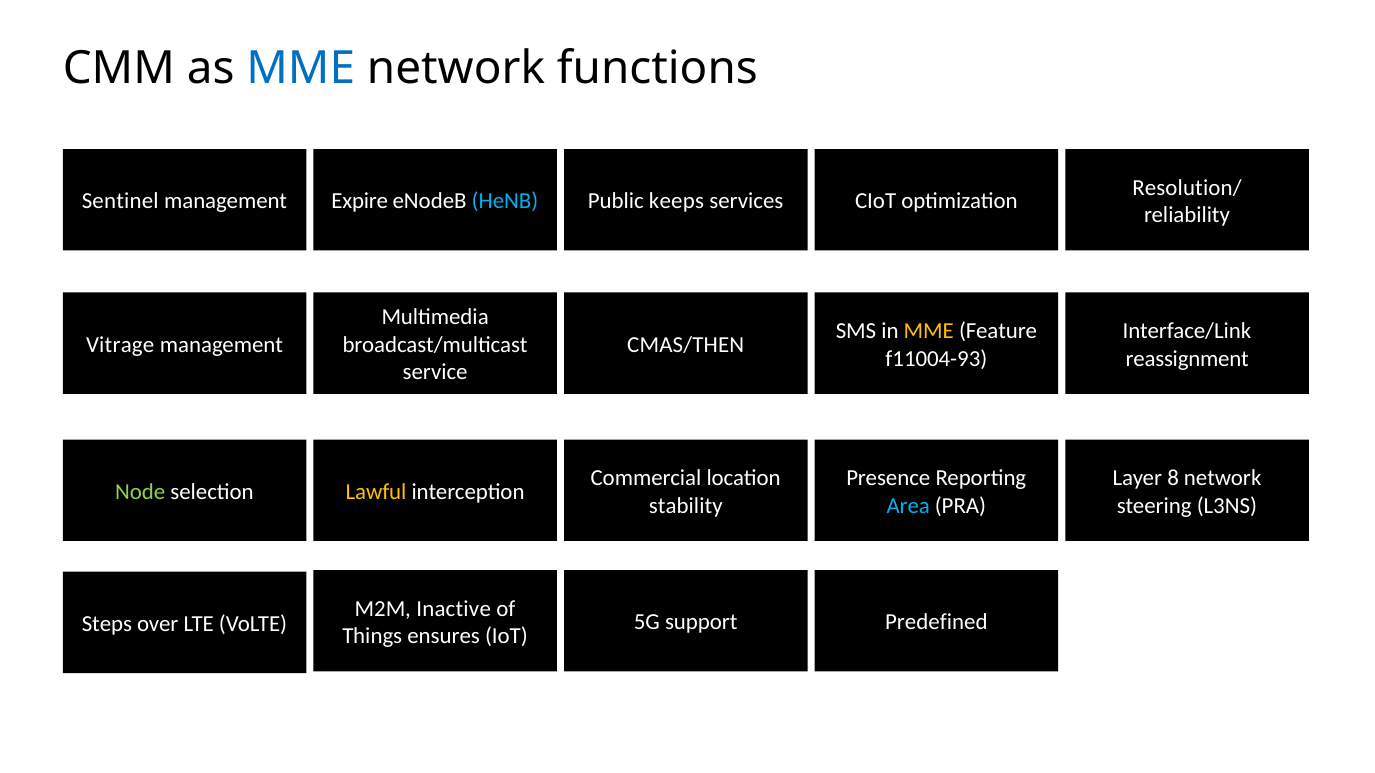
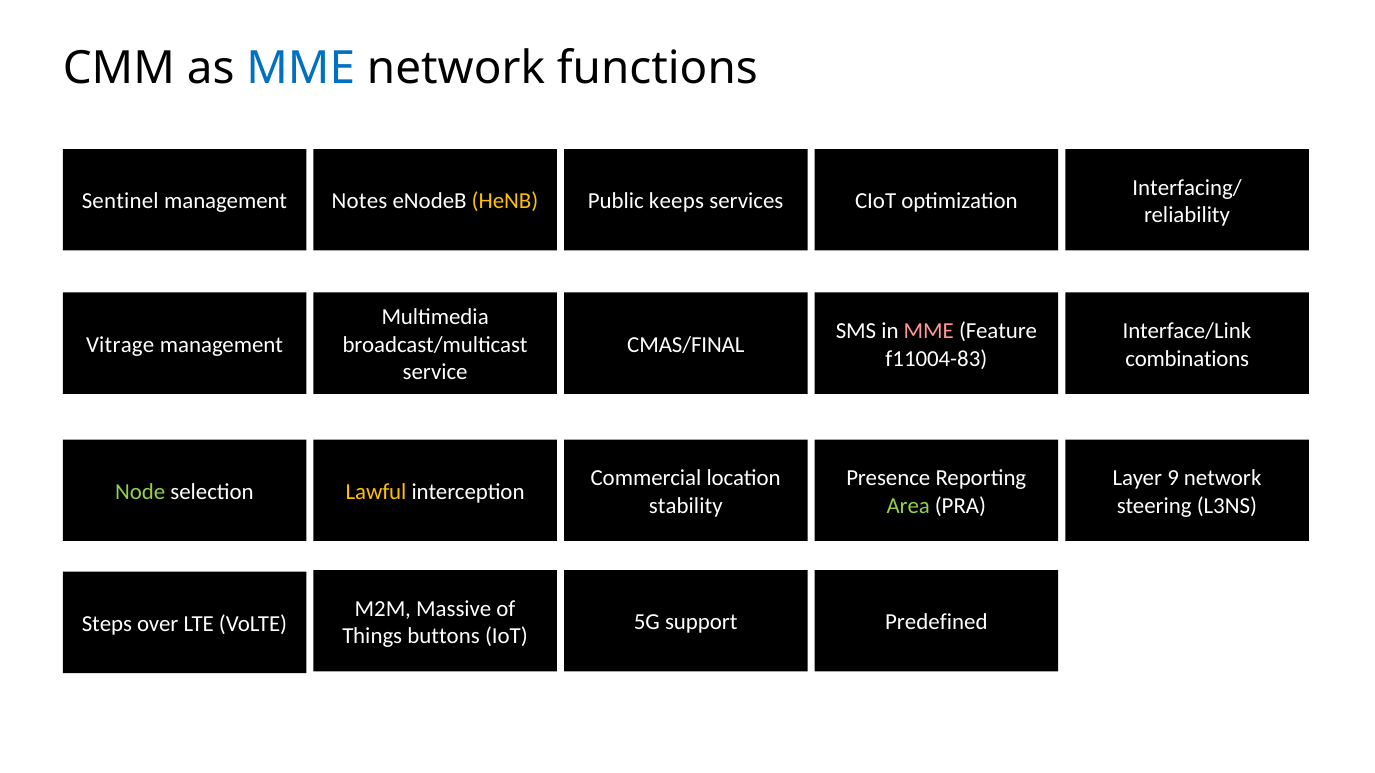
Resolution/: Resolution/ -> Interfacing/ (1187, 188)
Expire: Expire -> Notes (360, 201)
HeNB colour: light blue -> yellow (505, 201)
MME colour: yellow -> pink (929, 331)
CMAS/THEN: CMAS/THEN -> CMAS/FINAL (686, 345)
f11004-93: f11004-93 -> f11004-83 (936, 359)
reassignment: reassignment -> combinations (1187, 359)
8: 8 -> 9 (1173, 478)
Area colour: light blue -> light green (908, 506)
Inactive: Inactive -> Massive (454, 609)
ensures: ensures -> buttons (444, 636)
